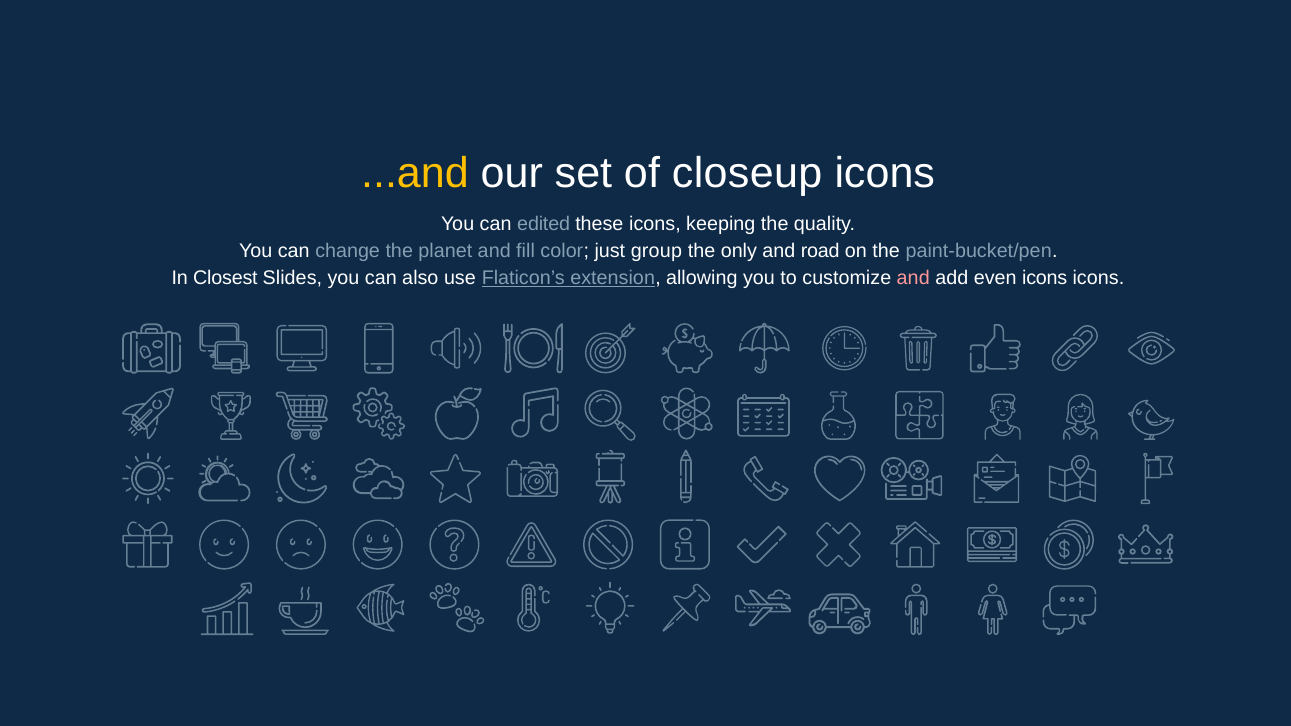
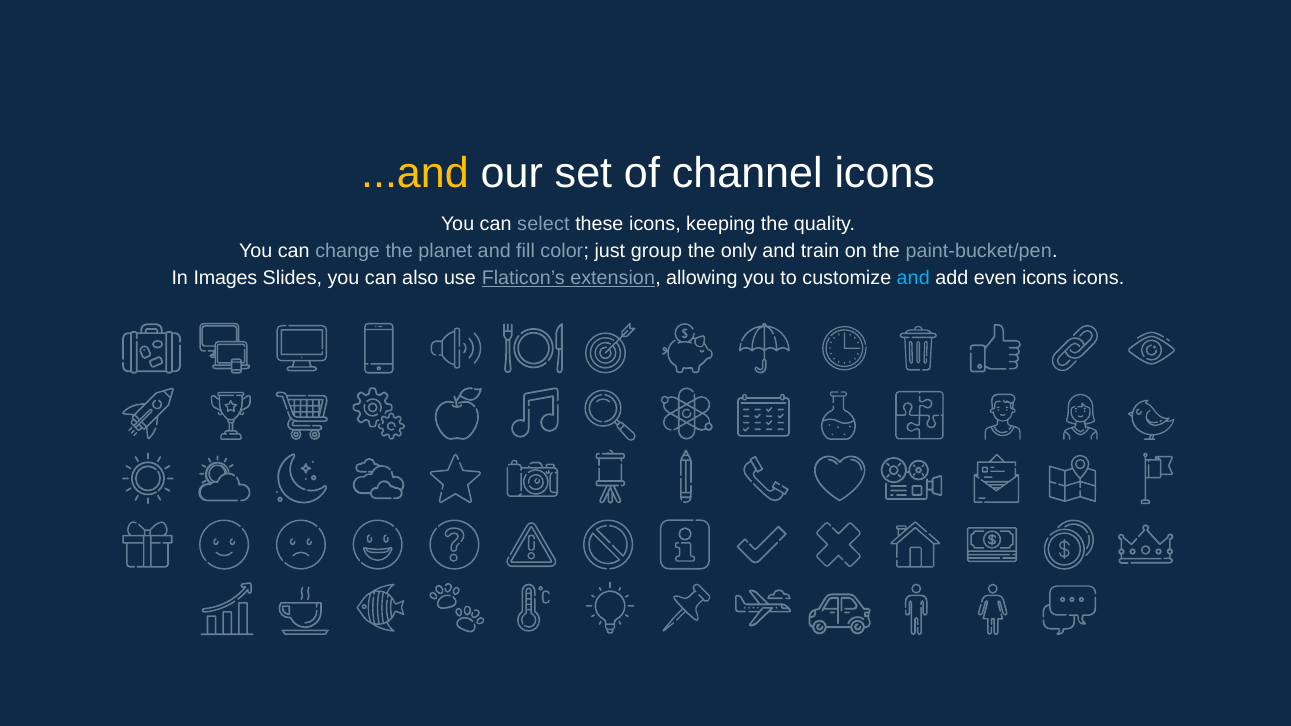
closeup: closeup -> channel (747, 174)
edited: edited -> select (543, 224)
road: road -> train (820, 251)
Closest: Closest -> Images (225, 278)
and colour: pink -> light blue (913, 278)
